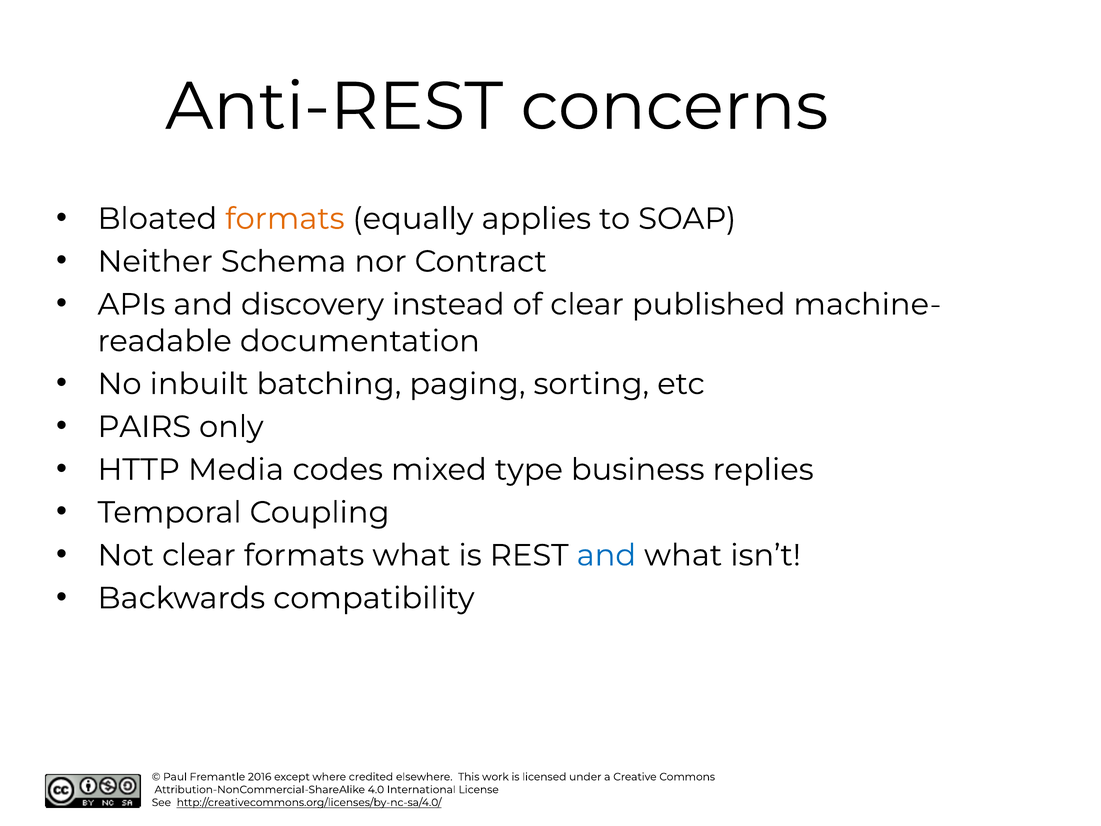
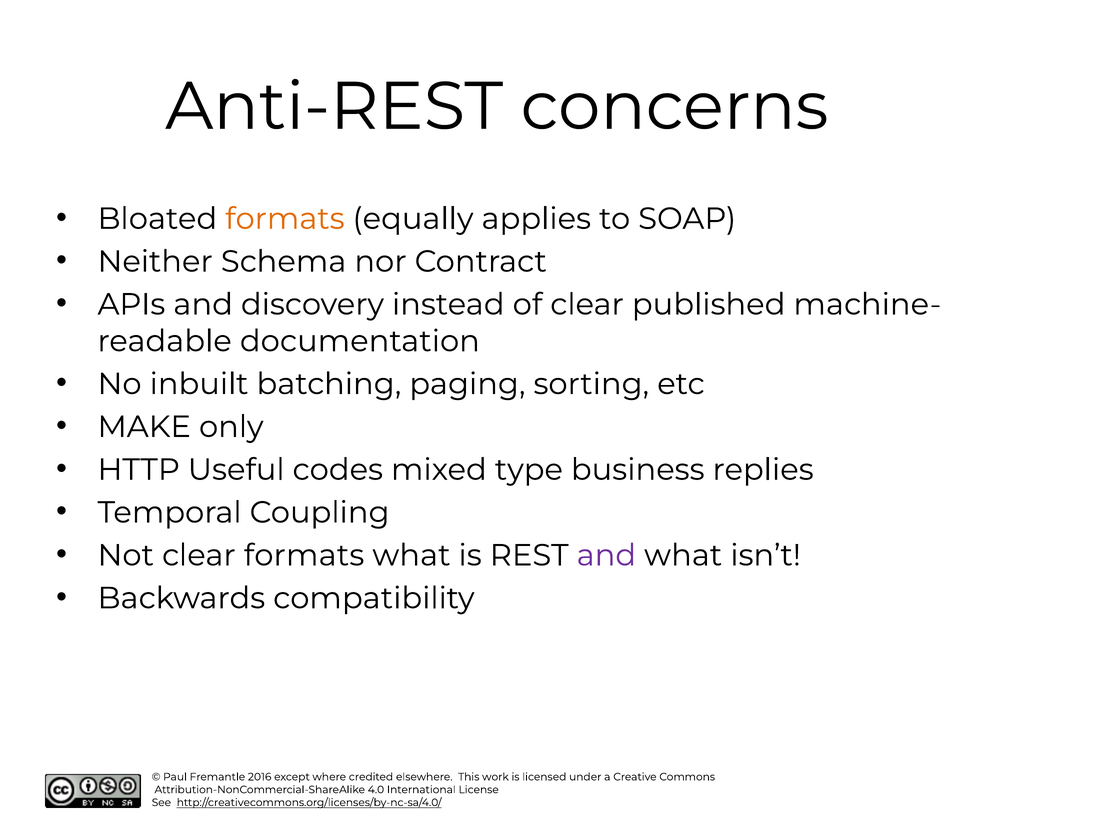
PAIRS: PAIRS -> MAKE (144, 427)
Media: Media -> Useful (236, 470)
and colour: blue -> purple (606, 555)
